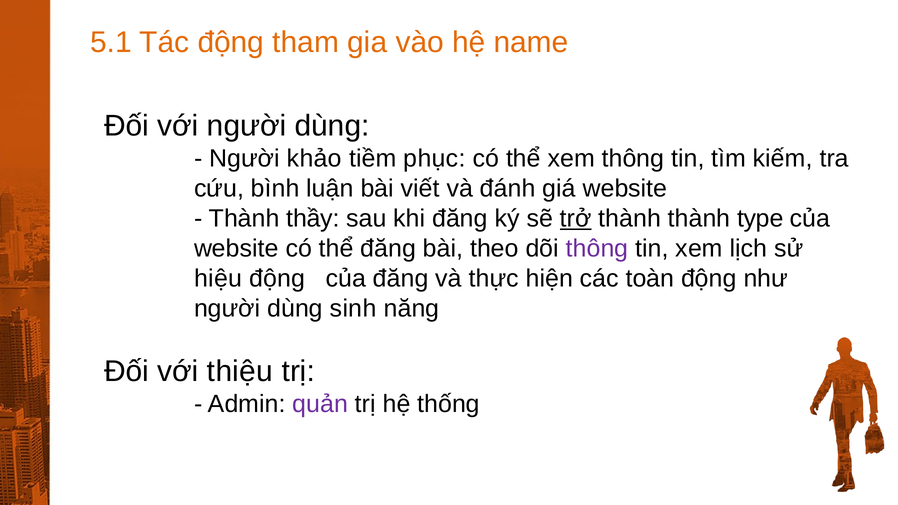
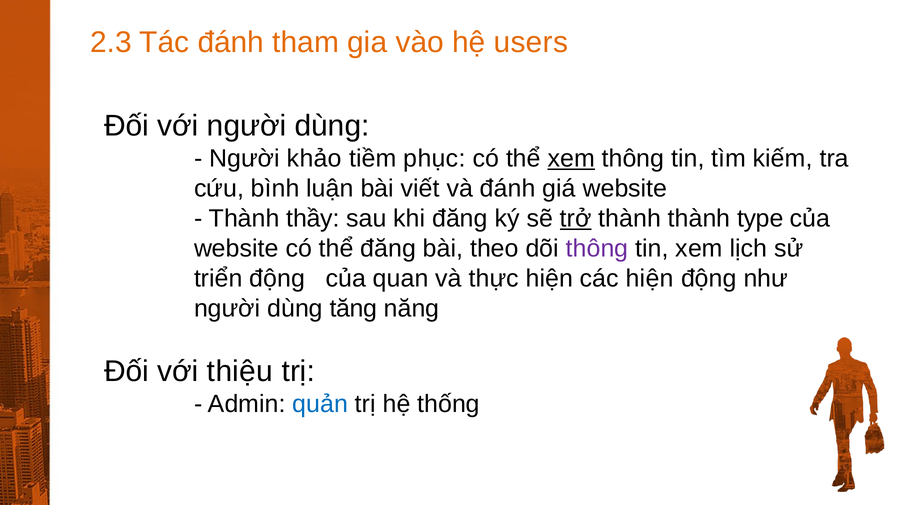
5.1: 5.1 -> 2.3 (111, 42)
Tác động: động -> đánh (231, 42)
name: name -> users (531, 42)
xem underline: none -> present (571, 159)
hiệu: hiệu -> triển (218, 278)
của đăng: đăng -> quan (401, 278)
các toàn: toàn -> hiện (650, 278)
sinh: sinh -> tăng (353, 308)
quản colour: purple -> blue (320, 404)
